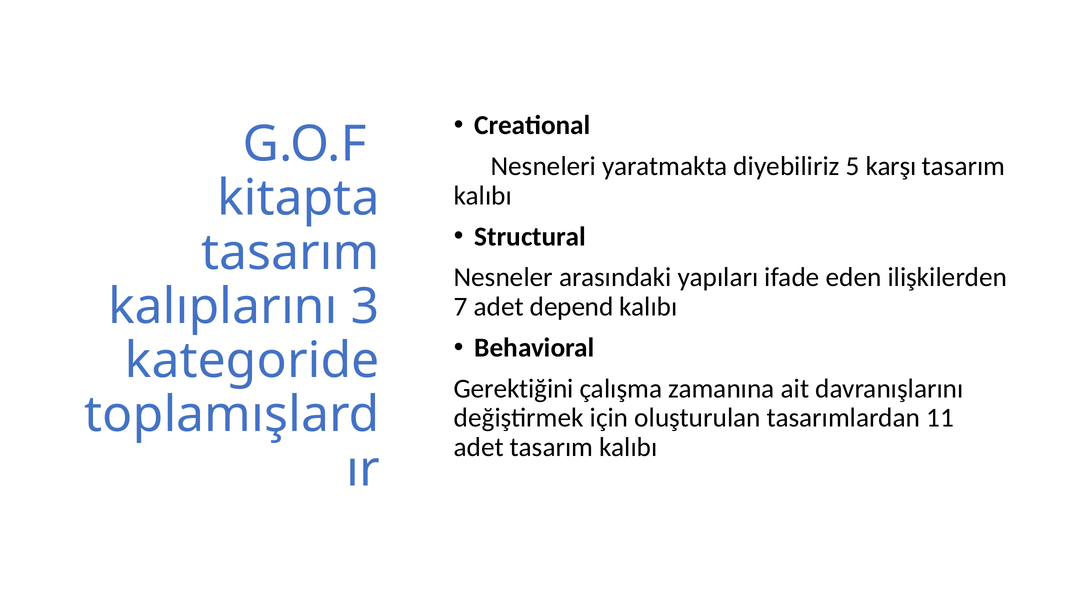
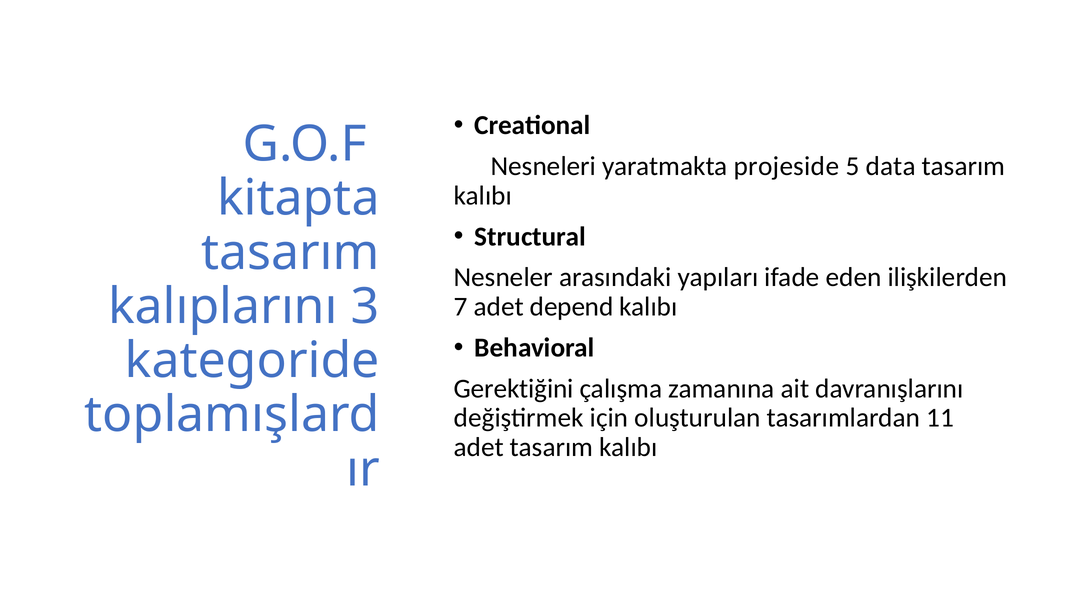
diyebiliriz: diyebiliriz -> projeside (786, 166)
karşı: karşı -> data (891, 166)
